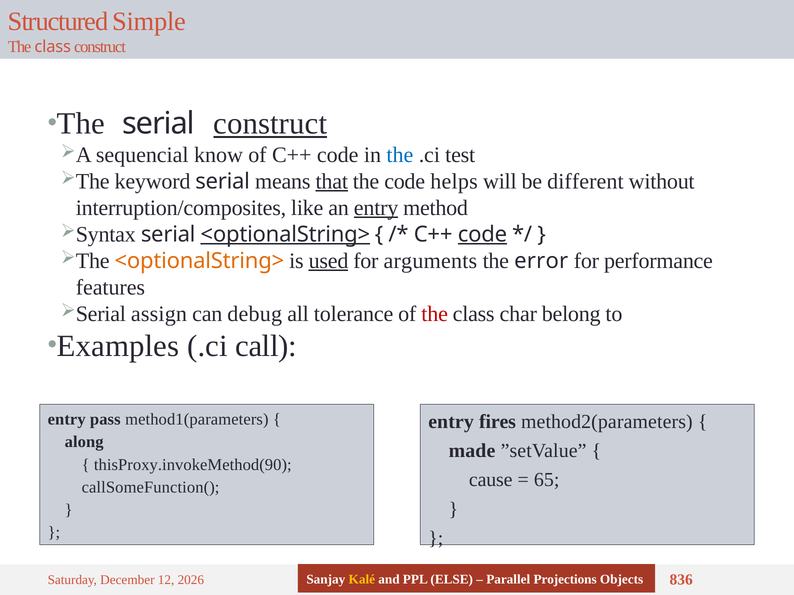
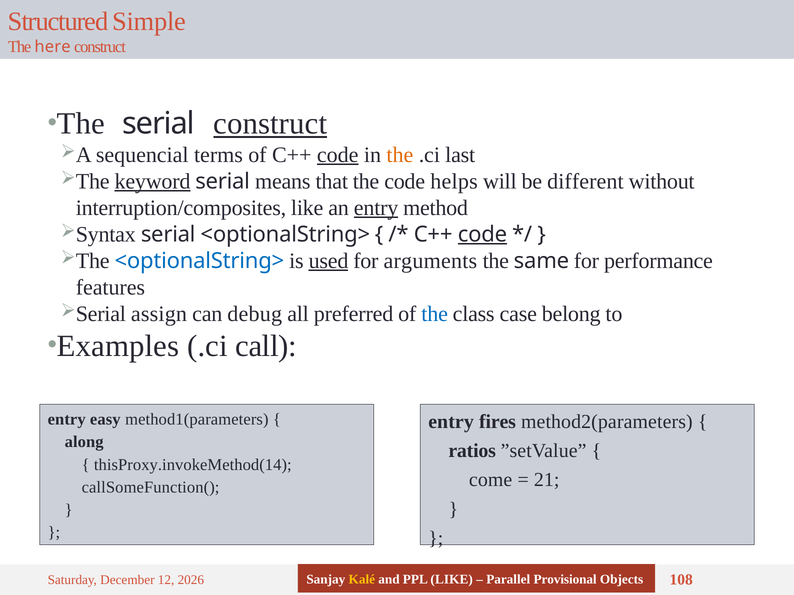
class: class -> here (53, 47)
know: know -> terms (218, 155)
code underline: none -> present (338, 155)
the colour: blue -> orange (400, 155)
test: test -> last (460, 155)
keyword underline: none -> present (153, 182)
that underline: present -> none (332, 182)
<optionalString> underline: present -> none (285, 235)
<optionalString> colour: orange -> blue (199, 261)
error: error -> same (541, 261)
tolerance: tolerance -> preferred (354, 314)
the colour: red -> blue (435, 314)
char: char -> case (518, 314)
pass: pass -> easy (105, 420)
made: made -> ratios (472, 451)
thisProxy.invokeMethod(90: thisProxy.invokeMethod(90 -> thisProxy.invokeMethod(14 (193, 465)
cause: cause -> come (491, 480)
65: 65 -> 21 (547, 480)
PPL ELSE: ELSE -> LIKE (452, 580)
Projections: Projections -> Provisional (565, 580)
836: 836 -> 108 (681, 580)
